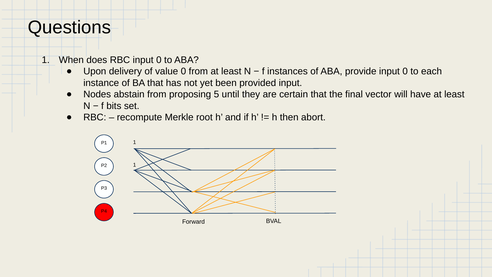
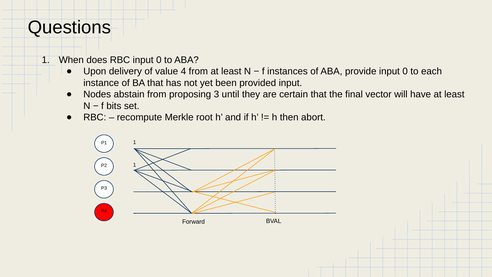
value 0: 0 -> 4 (183, 71)
5: 5 -> 3 (216, 94)
